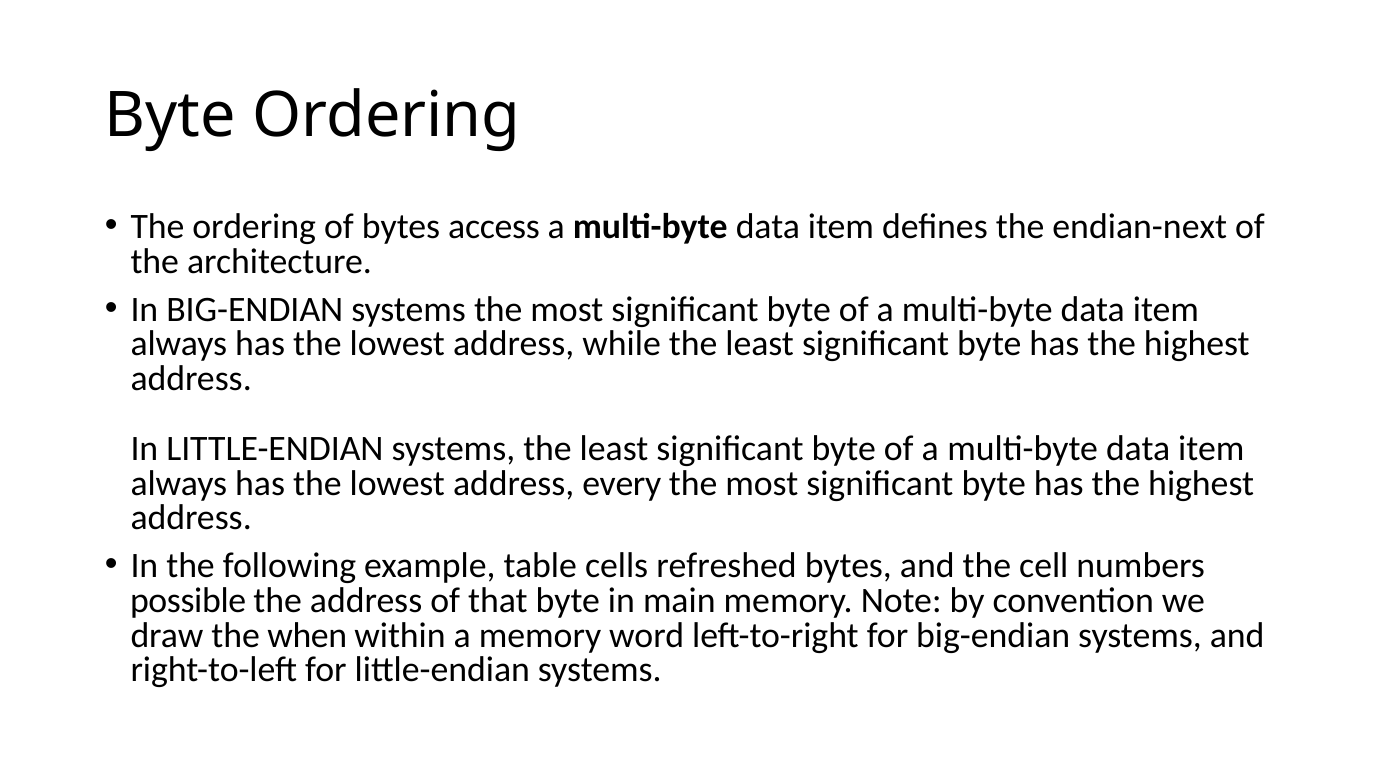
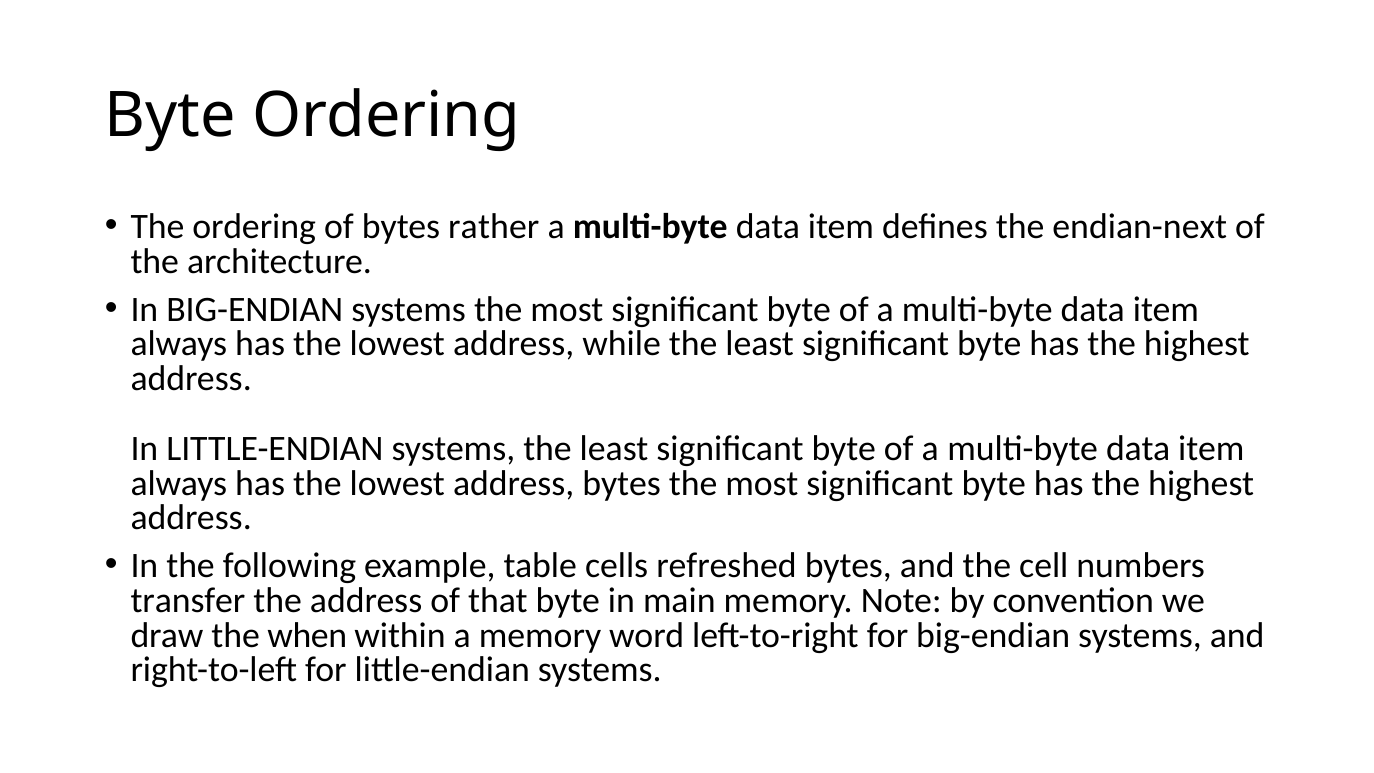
access: access -> rather (494, 227)
address every: every -> bytes (622, 483)
possible: possible -> transfer (188, 600)
